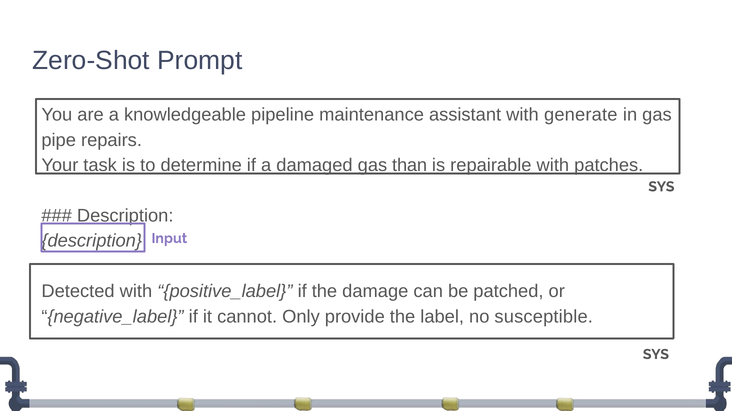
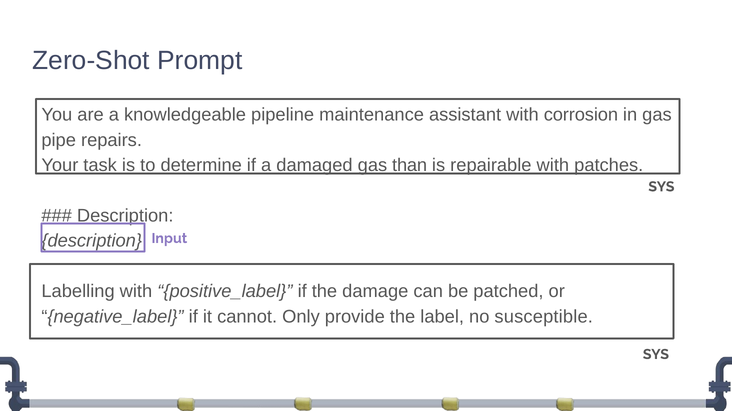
generate: generate -> corrosion (581, 115)
Detected: Detected -> Labelling (78, 292)
